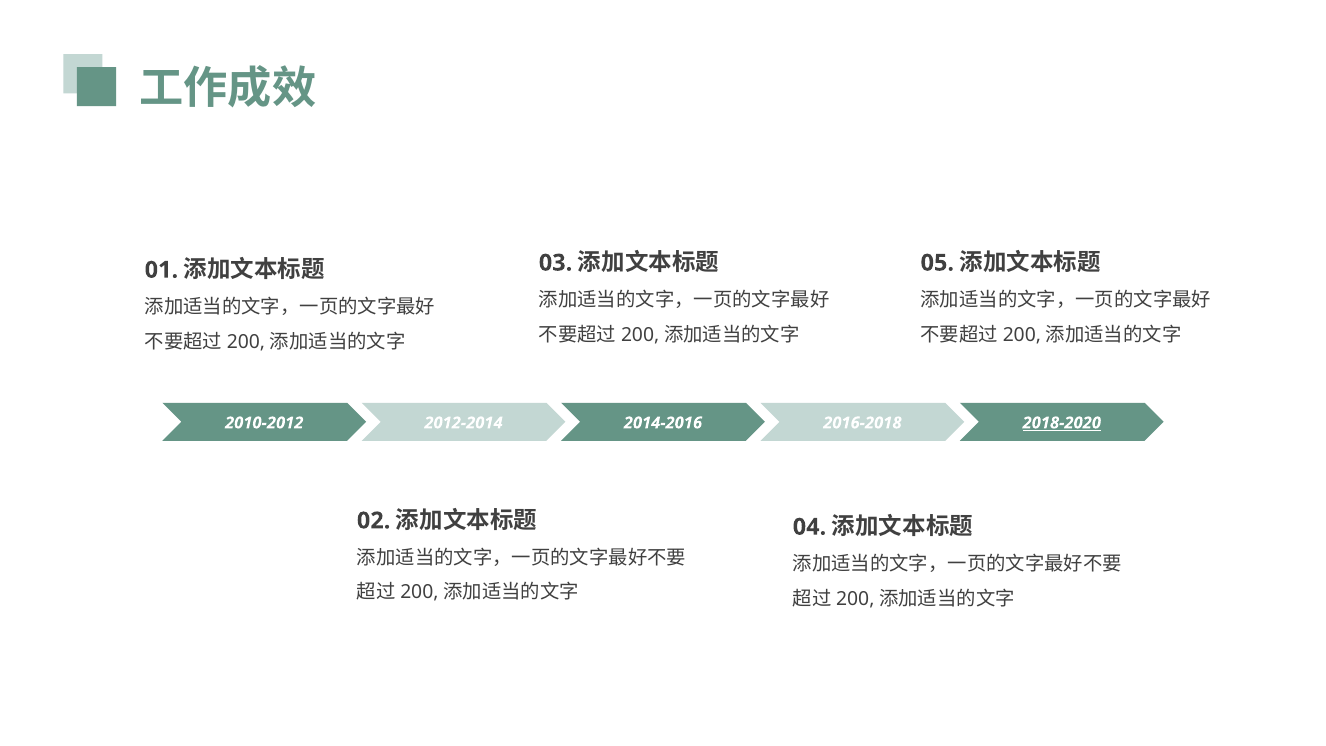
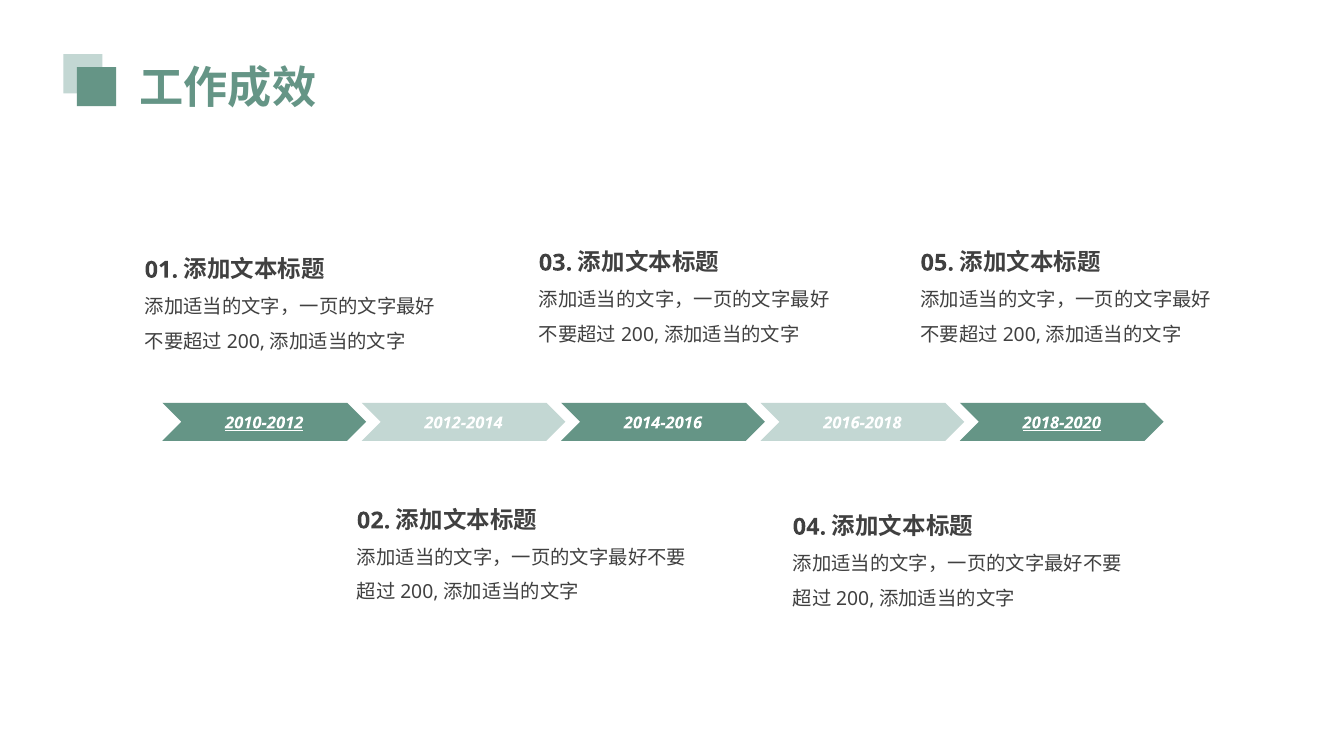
2010-2012 underline: none -> present (264, 423)
